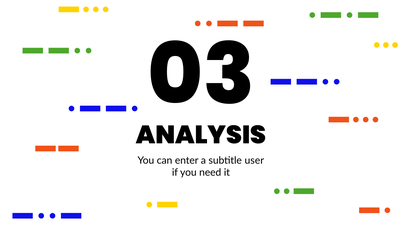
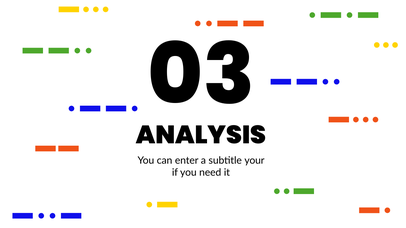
user: user -> your (254, 161)
